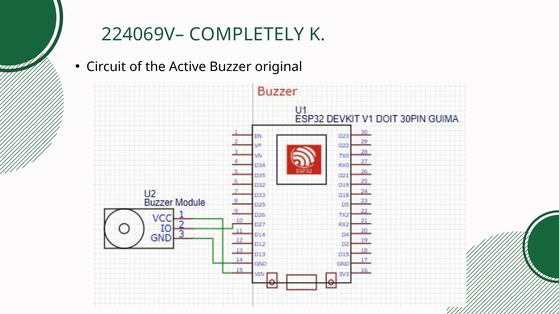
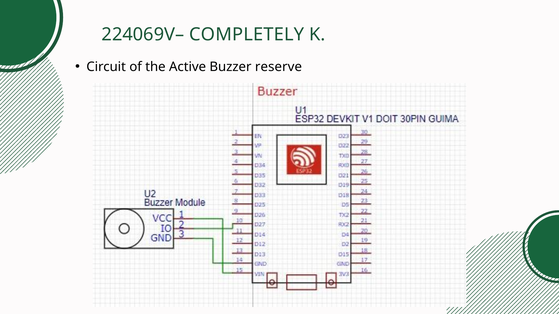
original: original -> reserve (278, 67)
